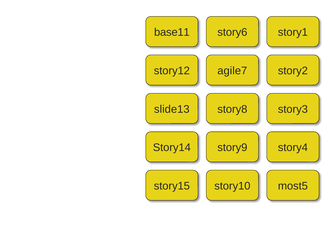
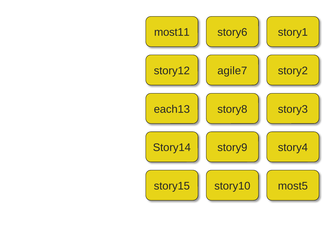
base11: base11 -> most11 (172, 32)
slide13: slide13 -> each13 (172, 109)
